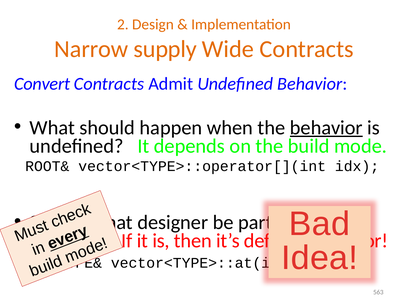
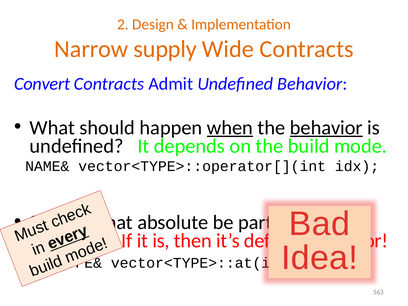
when underline: none -> present (230, 128)
ROOT&: ROOT& -> NAME& (47, 166)
designer: designer -> absolute (173, 222)
